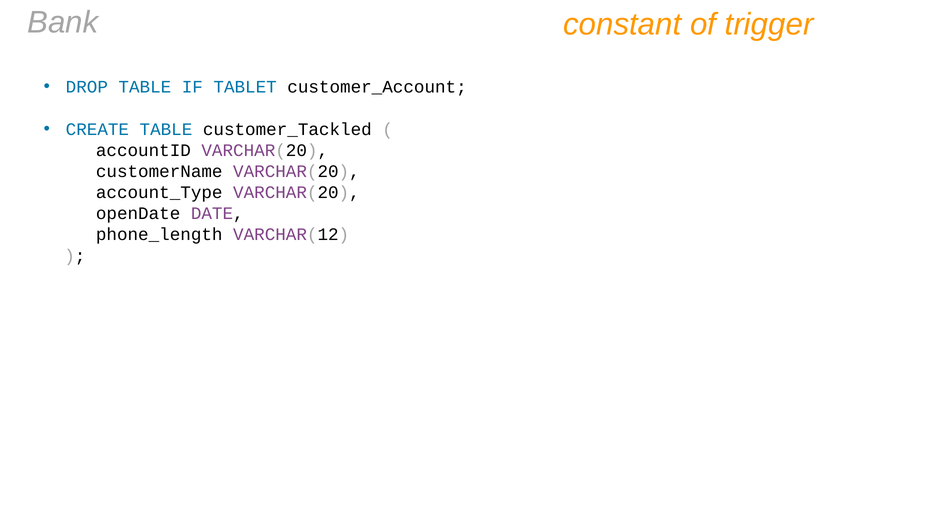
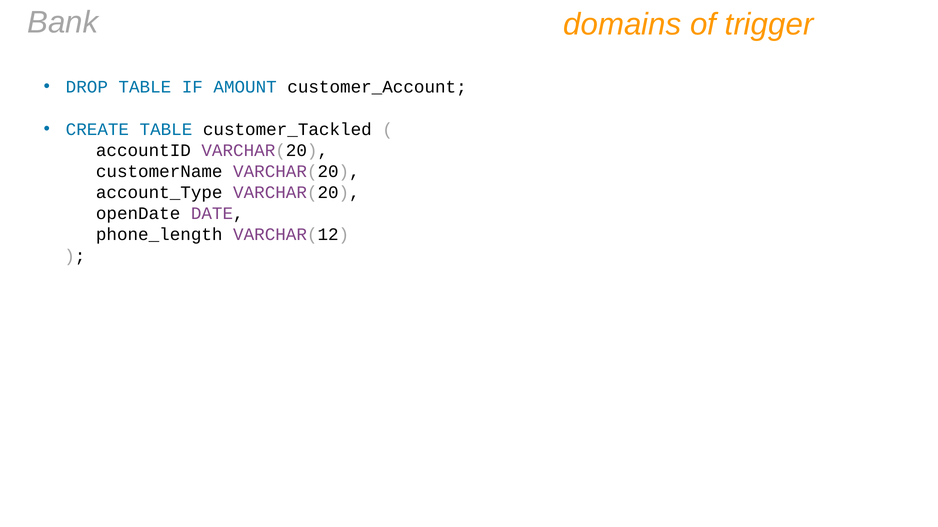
constant: constant -> domains (622, 24)
TABLET: TABLET -> AMOUNT (245, 87)
